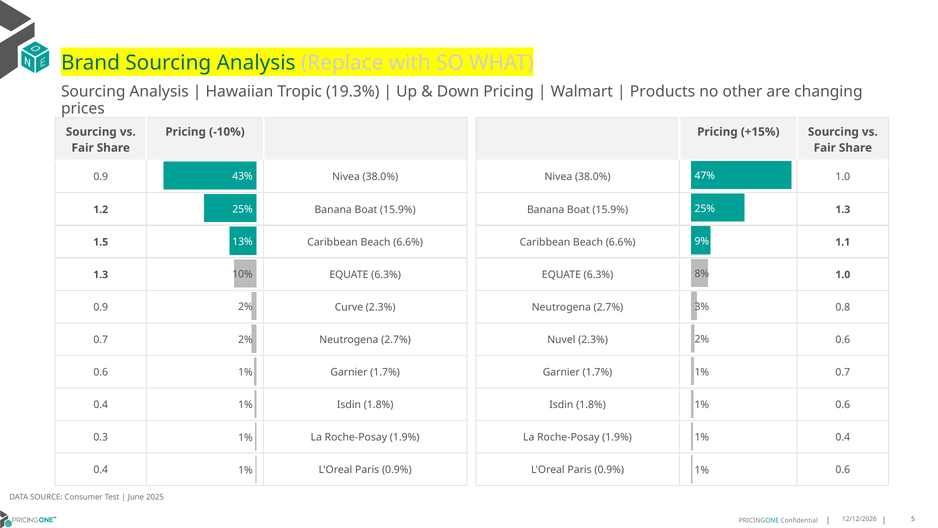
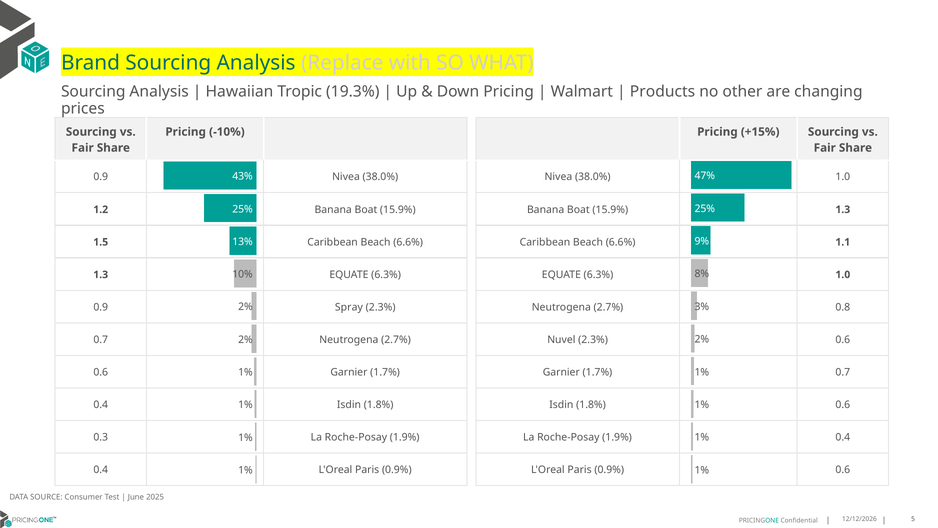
Curve: Curve -> Spray (349, 307)
